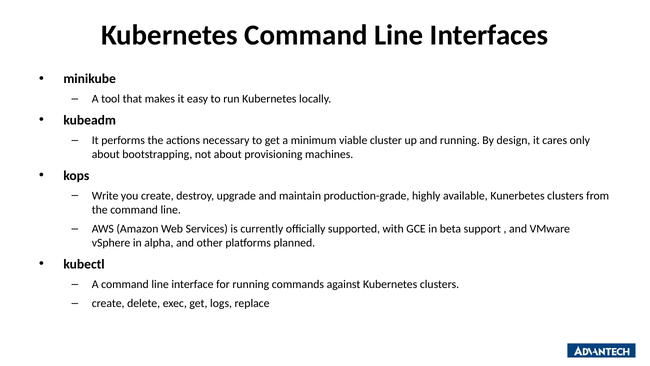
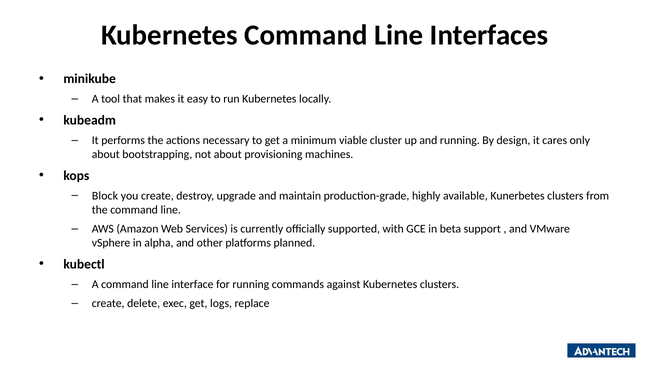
Write: Write -> Block (105, 195)
